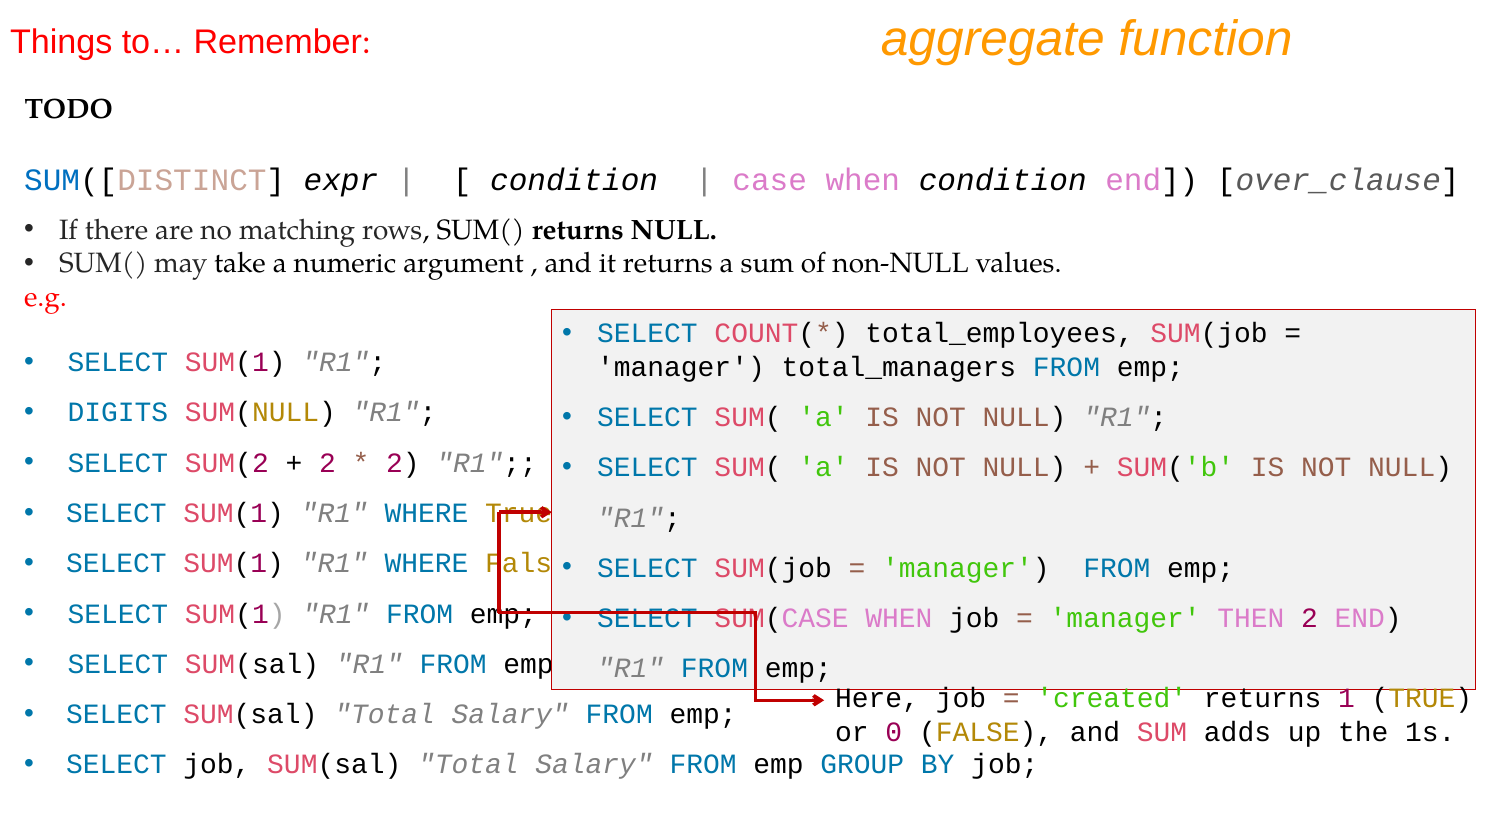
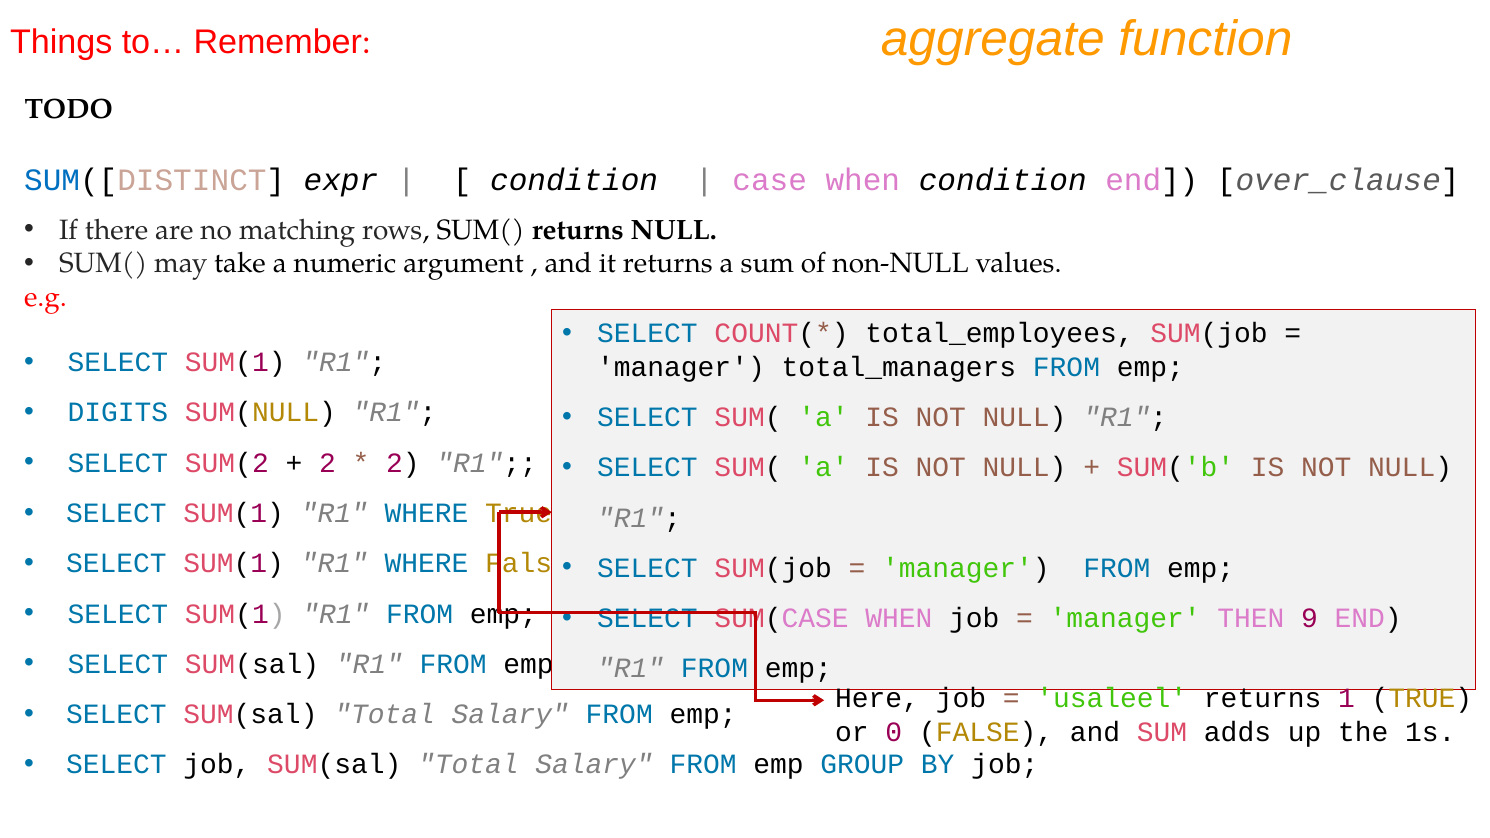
THEN 2: 2 -> 9 (1310, 619)
created: created -> usaleel (1112, 699)
